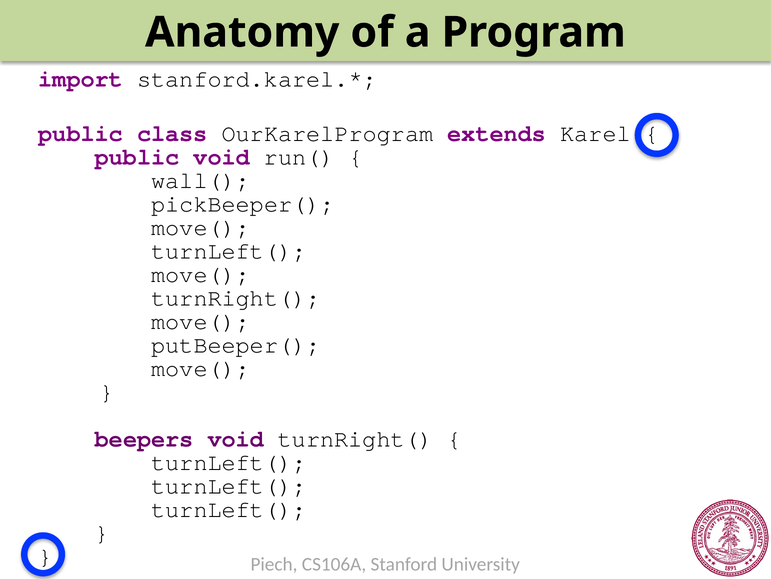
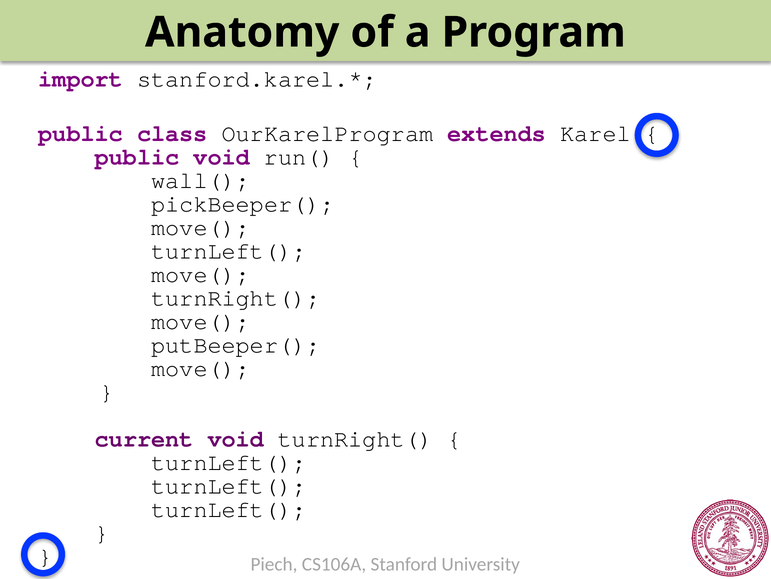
beepers: beepers -> current (144, 438)
